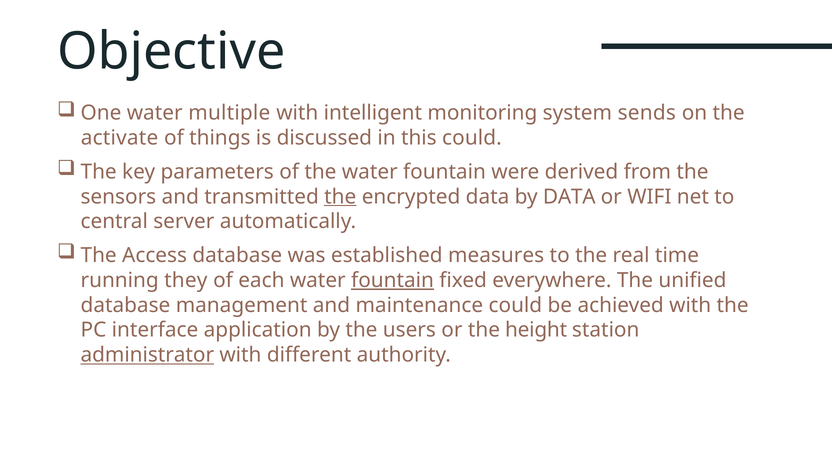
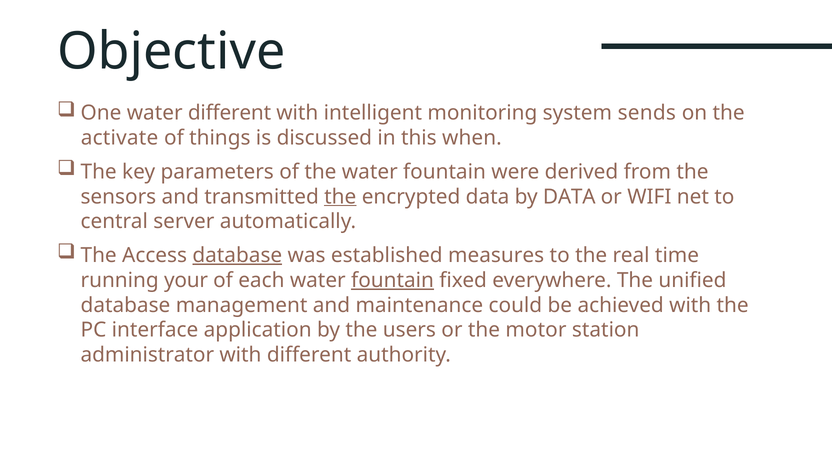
water multiple: multiple -> different (230, 113)
this could: could -> when (472, 138)
database underline: none -> present (237, 255)
they: they -> your (186, 280)
height: height -> motor (536, 330)
administrator underline: present -> none (147, 355)
